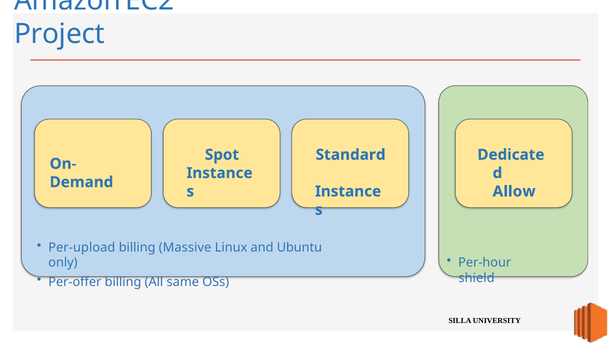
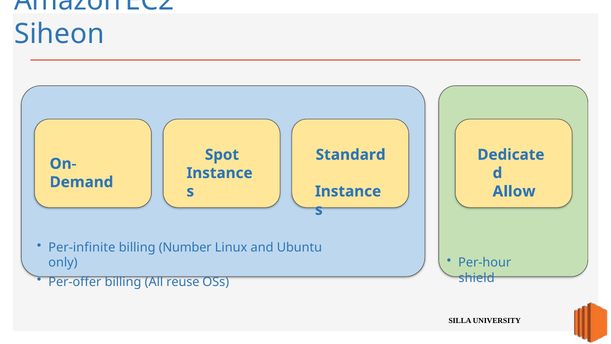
Project: Project -> Siheon (59, 34)
Per-upload: Per-upload -> Per-infinite (82, 247)
Massive: Massive -> Number (185, 247)
same: same -> reuse (183, 282)
